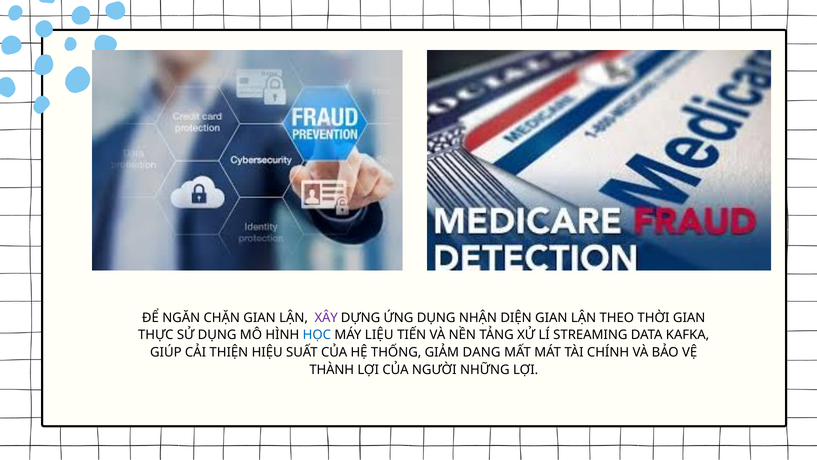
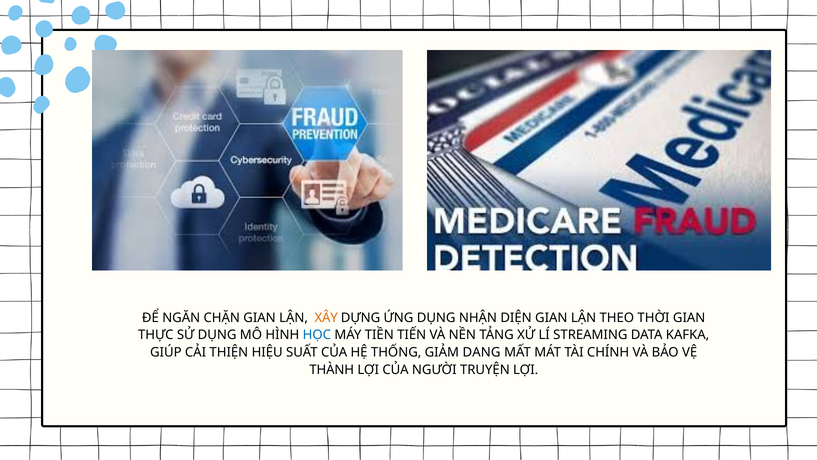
XÂY colour: purple -> orange (326, 317)
LIỆU: LIỆU -> TIỀN (379, 335)
NHỮNG: NHỮNG -> TRUYỆN (485, 370)
